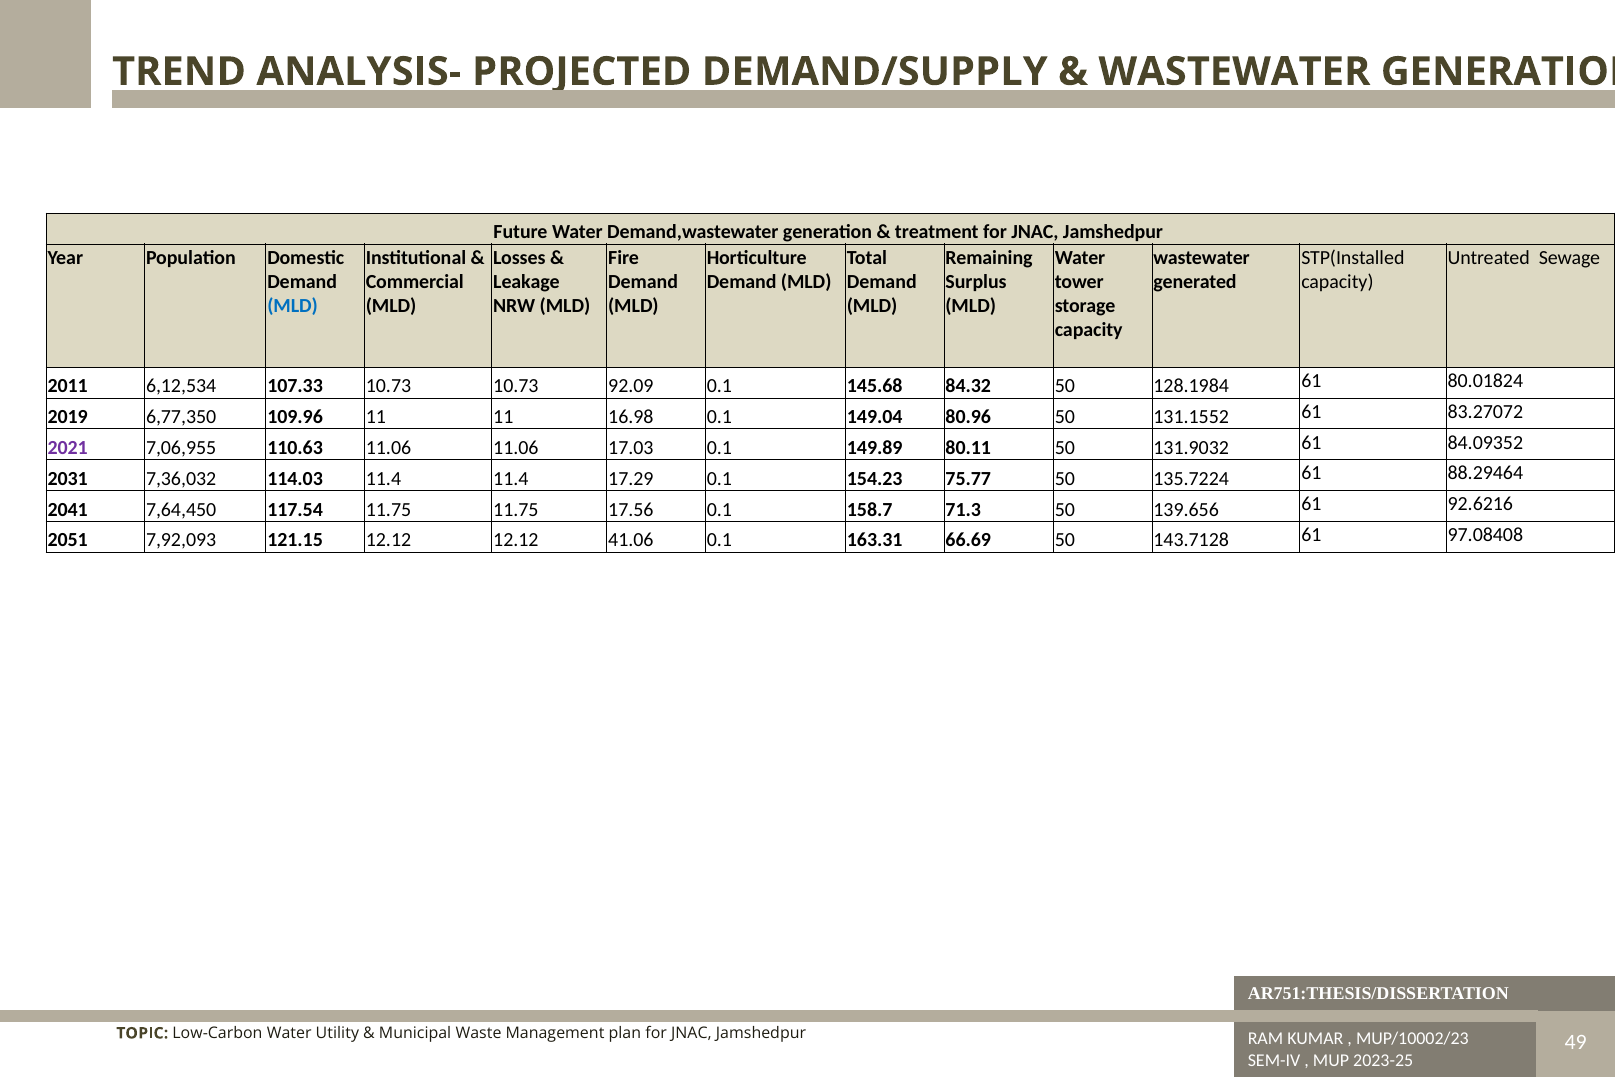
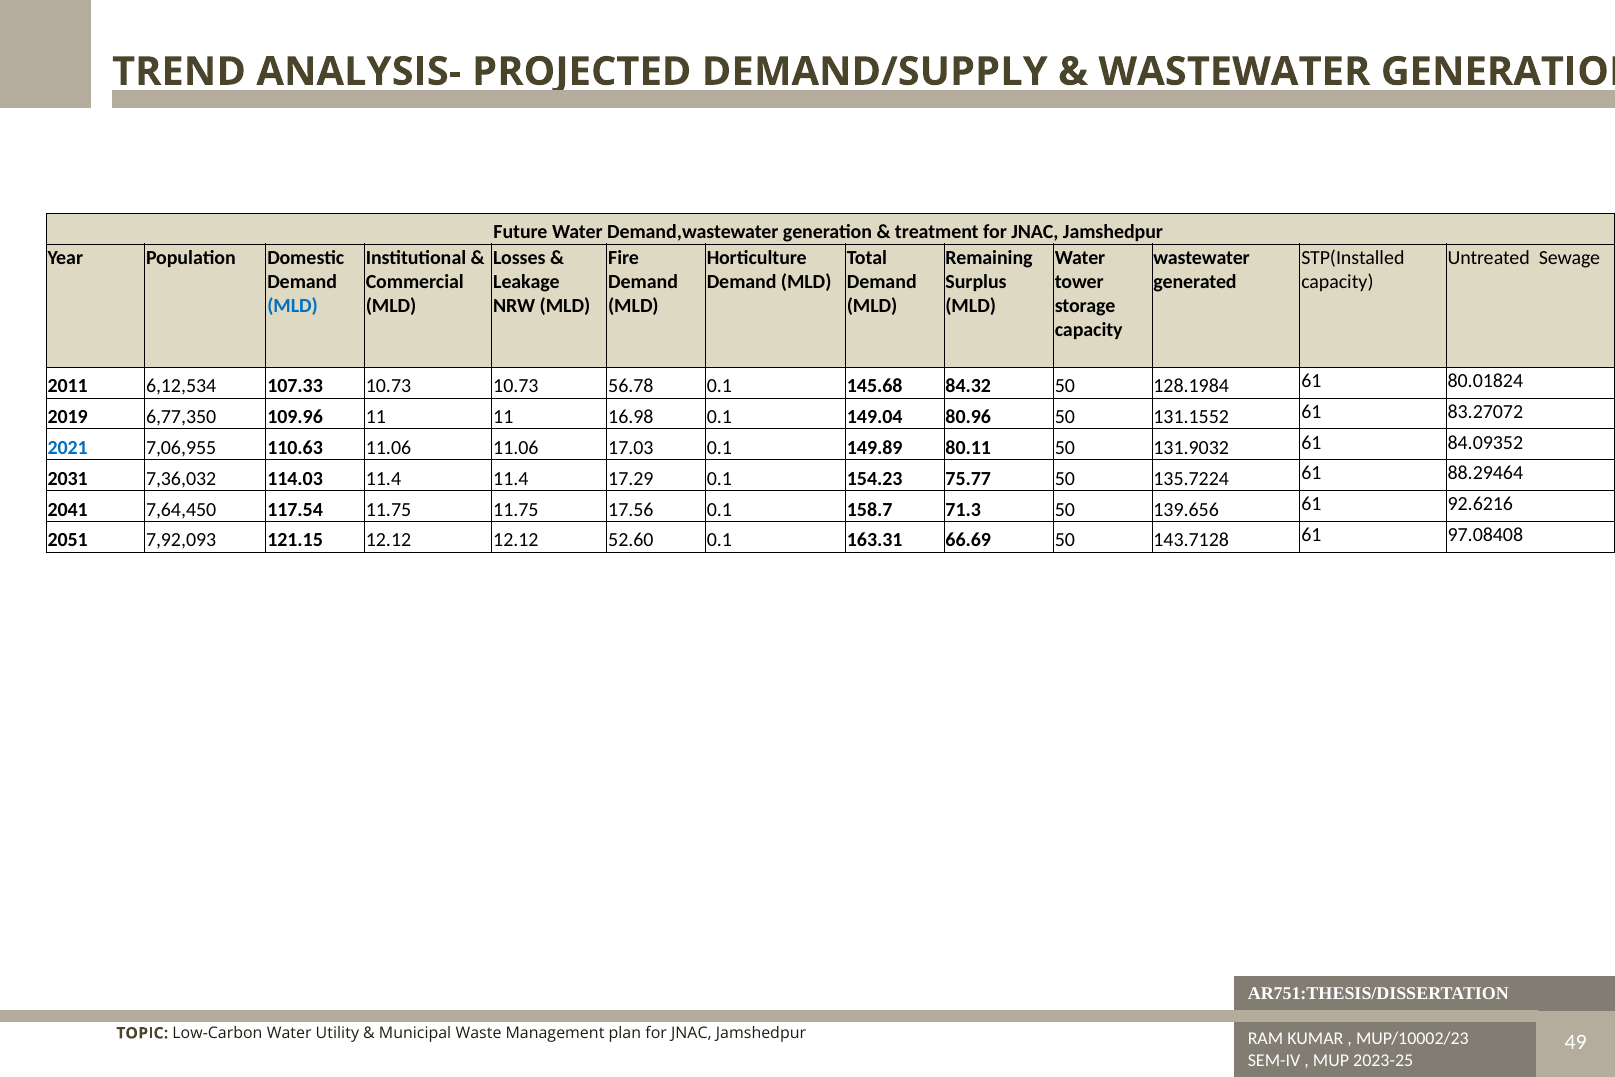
92.09: 92.09 -> 56.78 (631, 386)
2021 colour: purple -> blue (68, 448)
41.06: 41.06 -> 52.60 (631, 540)
